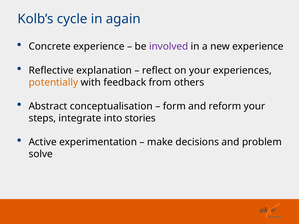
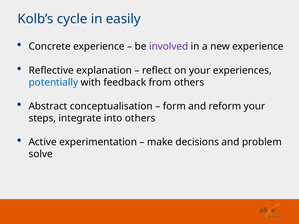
again: again -> easily (123, 19)
potentially colour: orange -> blue (53, 82)
into stories: stories -> others (140, 118)
